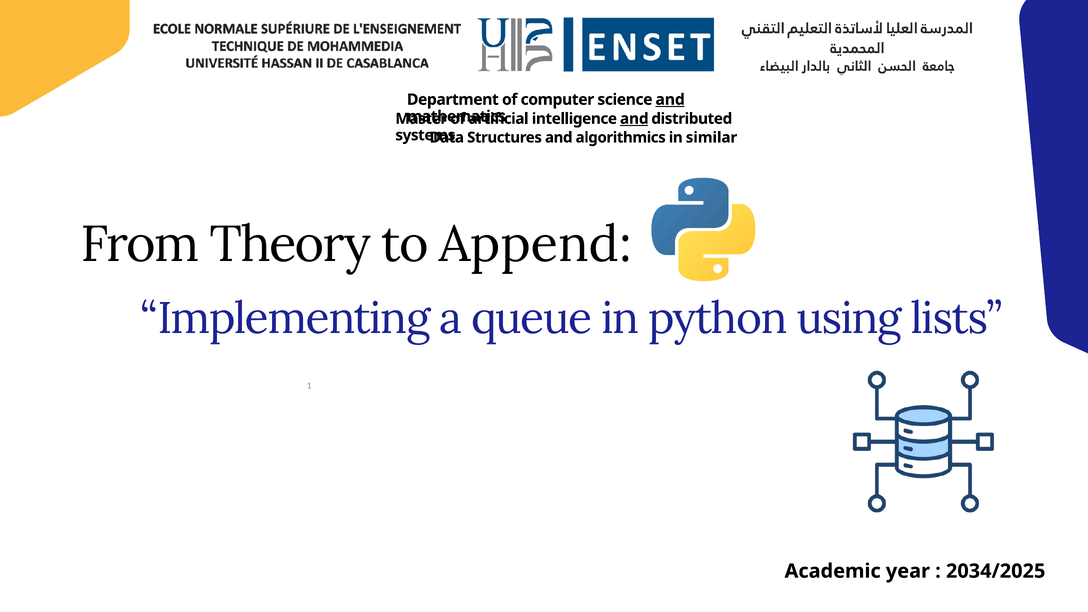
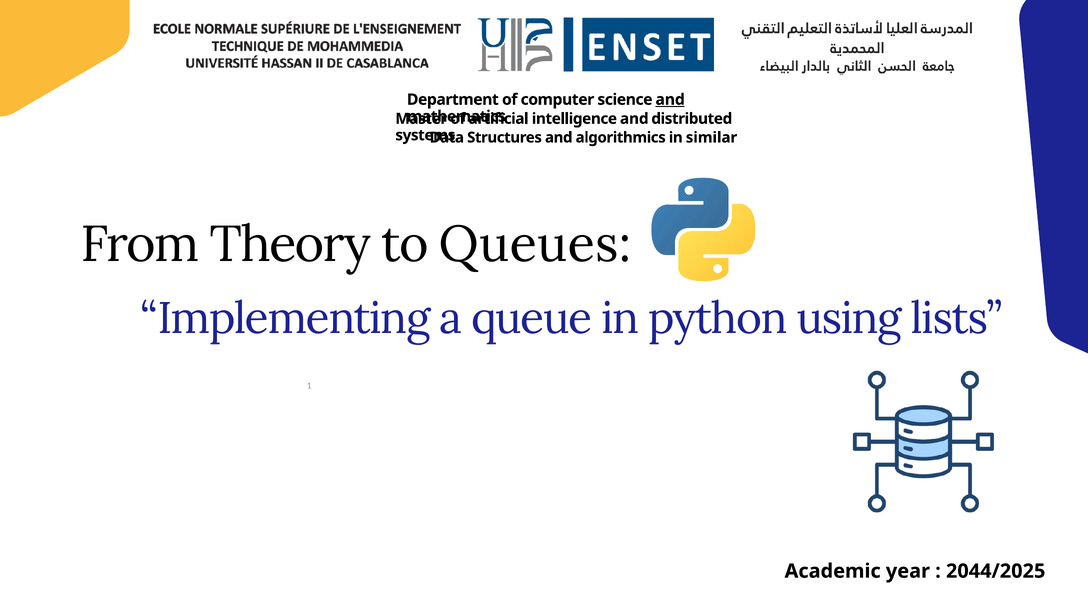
and underline: present -> none (634, 119)
Append: Append -> Queues (535, 244)
2034/2025: 2034/2025 -> 2044/2025 (996, 571)
